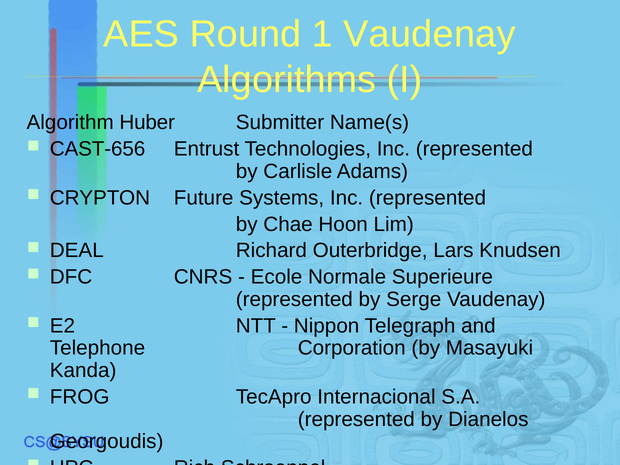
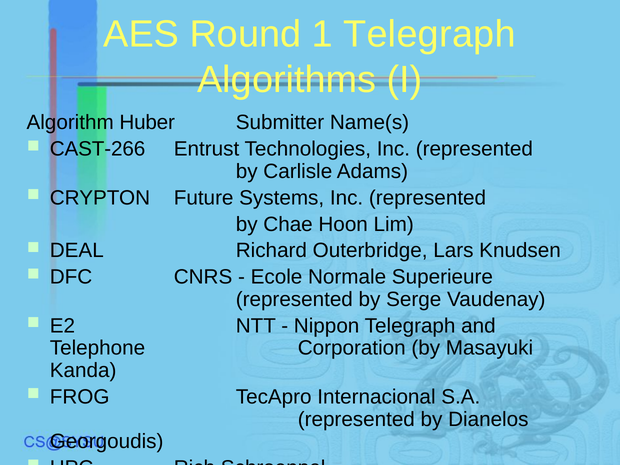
1 Vaudenay: Vaudenay -> Telegraph (429, 34)
CAST-656: CAST-656 -> CAST-266 (98, 149)
